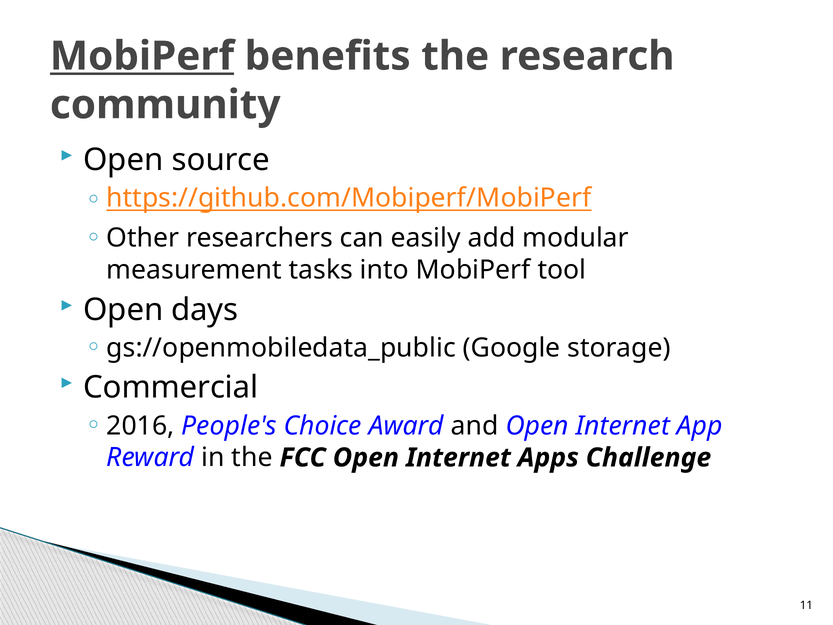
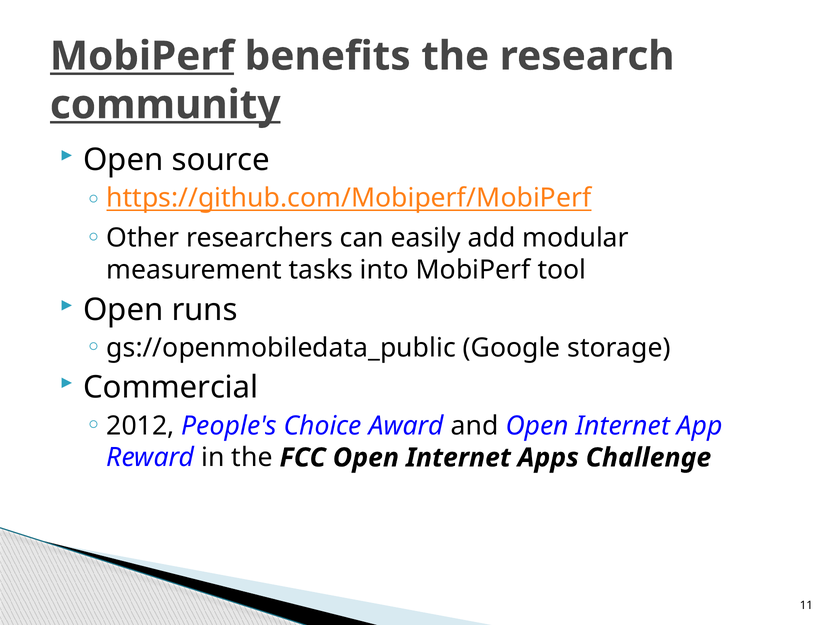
community underline: none -> present (165, 105)
days: days -> runs (205, 310)
2016: 2016 -> 2012 (140, 426)
